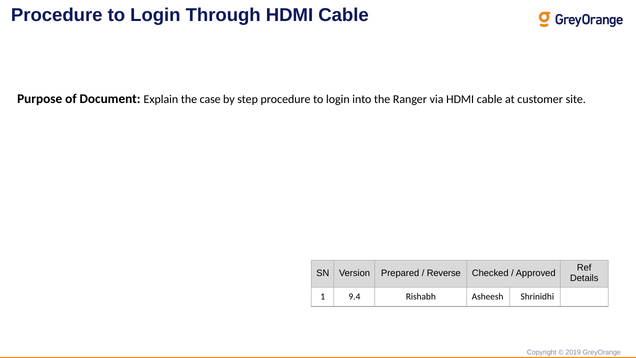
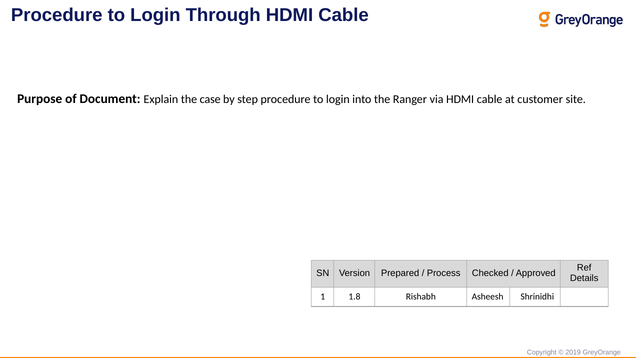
Reverse: Reverse -> Process (444, 273)
9.4: 9.4 -> 1.8 (354, 296)
